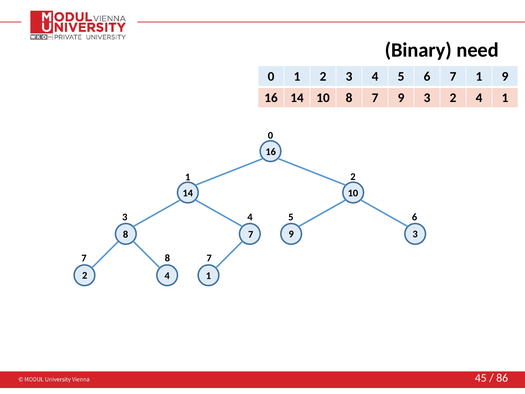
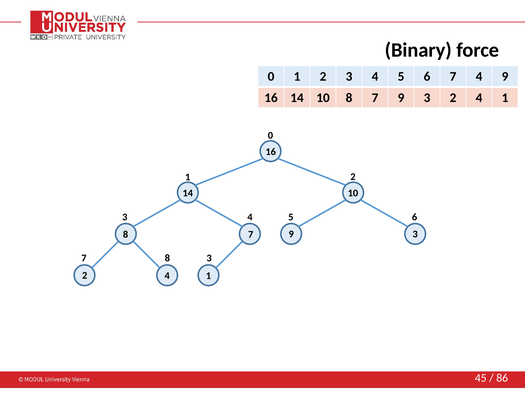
need: need -> force (478, 50)
7 1: 1 -> 4 (479, 77)
7 8 7: 7 -> 3 (209, 258)
